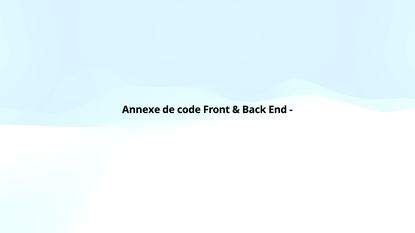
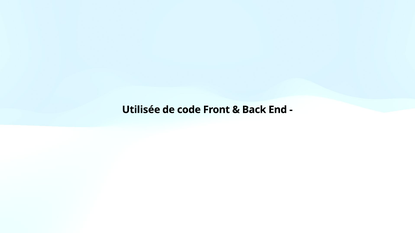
Annexe: Annexe -> Utilisée (141, 110)
